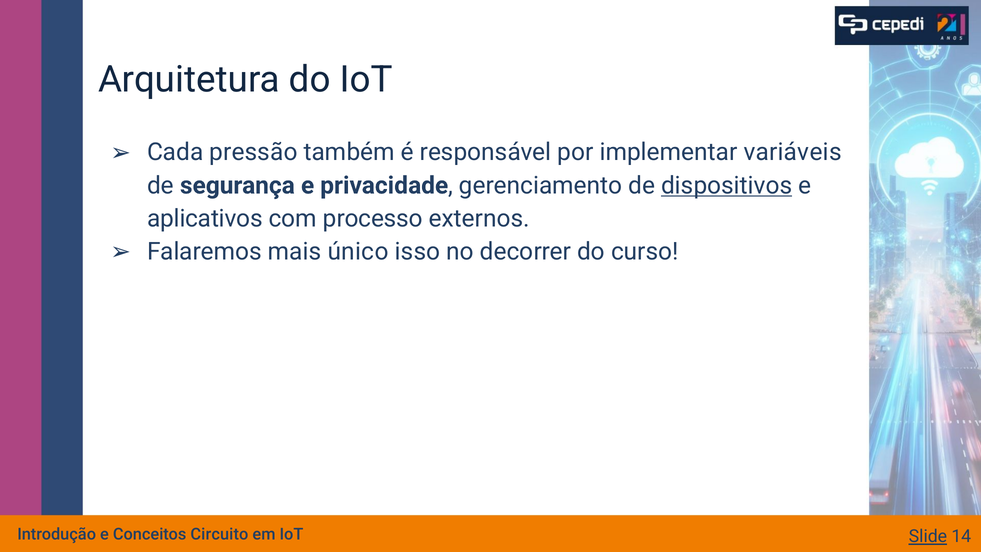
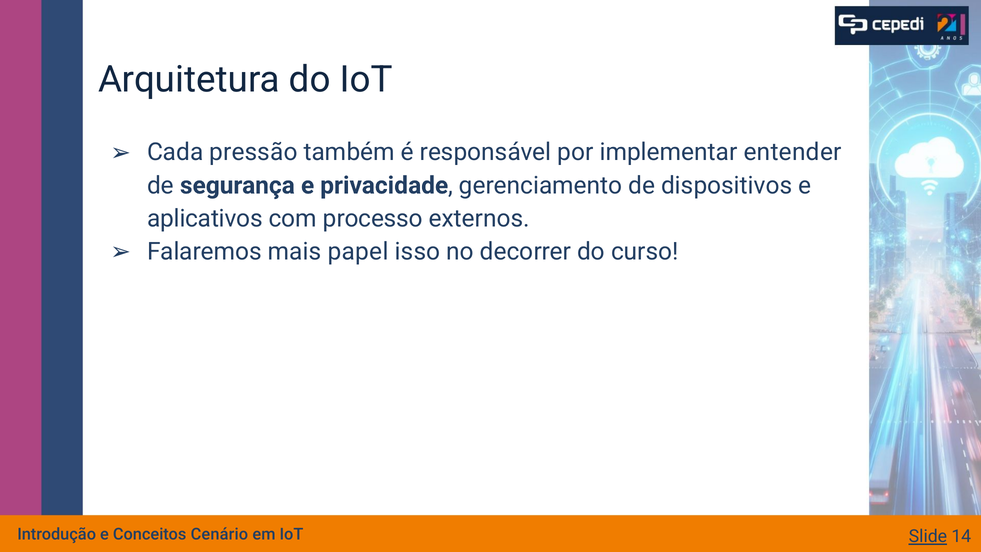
variáveis: variáveis -> entender (793, 152)
dispositivos underline: present -> none (727, 185)
único: único -> papel (358, 252)
Circuito: Circuito -> Cenário (219, 534)
